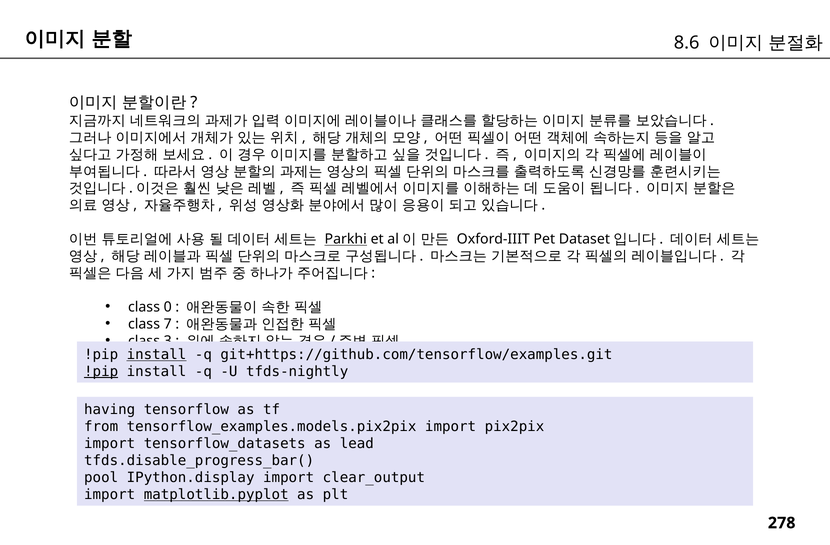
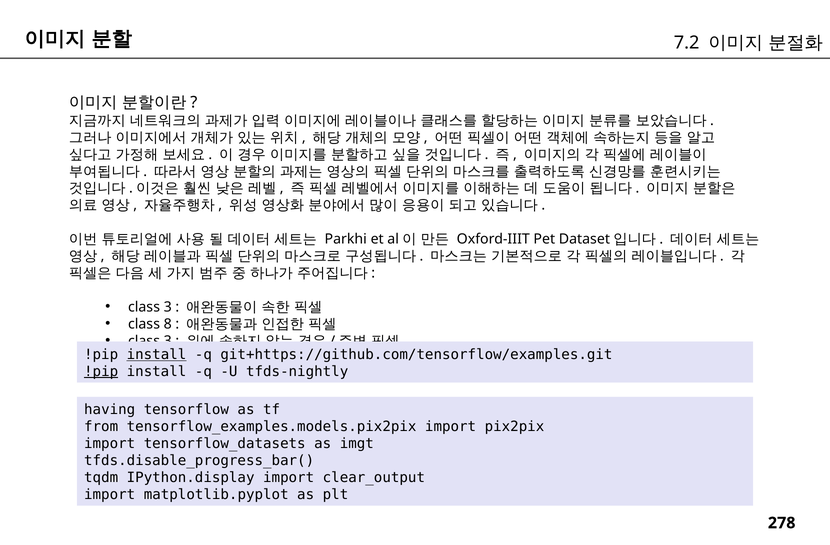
8.6: 8.6 -> 7.2 (687, 43)
Parkhi underline: present -> none (346, 239)
0: 0 -> 3 (168, 307)
7: 7 -> 8 (168, 324)
lead: lead -> imgt (357, 444)
pool: pool -> tqdm (101, 478)
matplotlib.pyplot underline: present -> none (216, 495)
